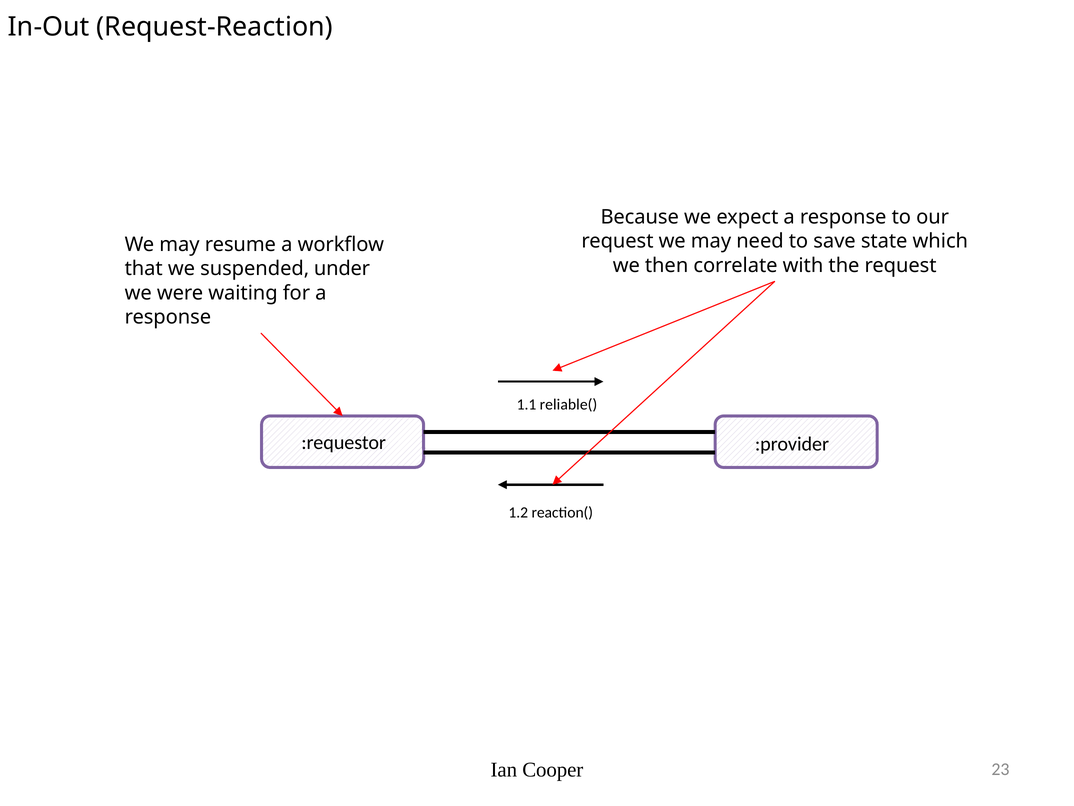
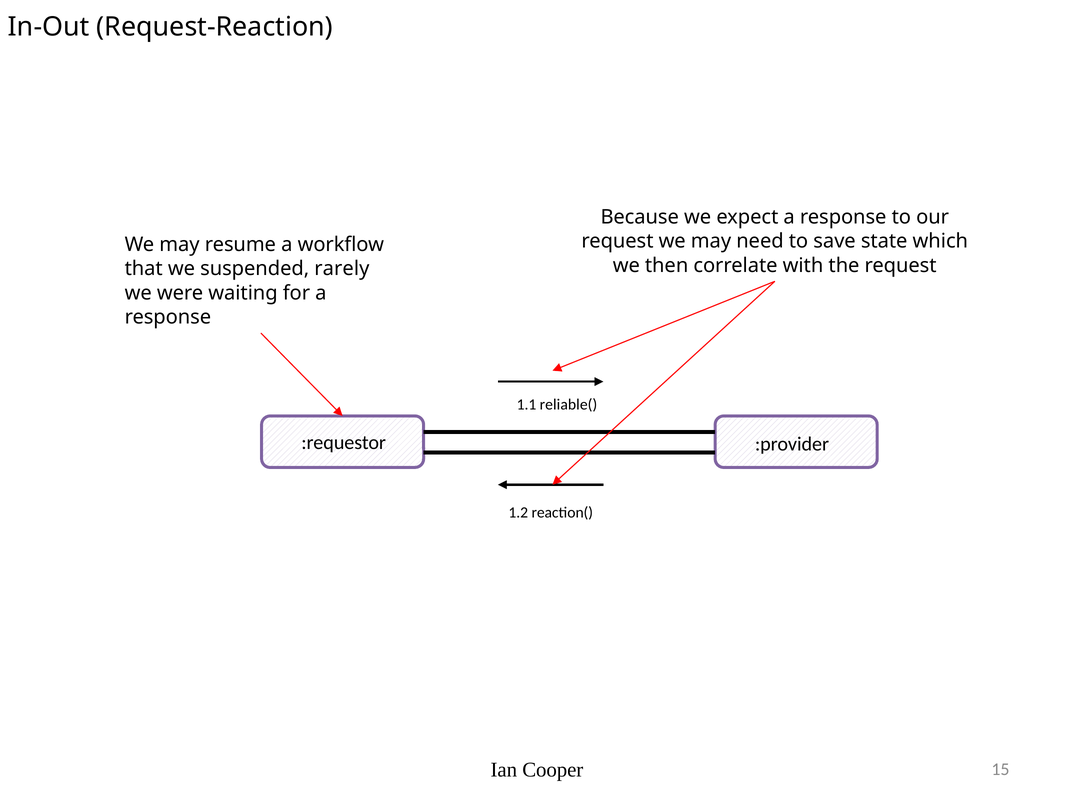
under: under -> rarely (342, 269)
23: 23 -> 15 (1000, 769)
